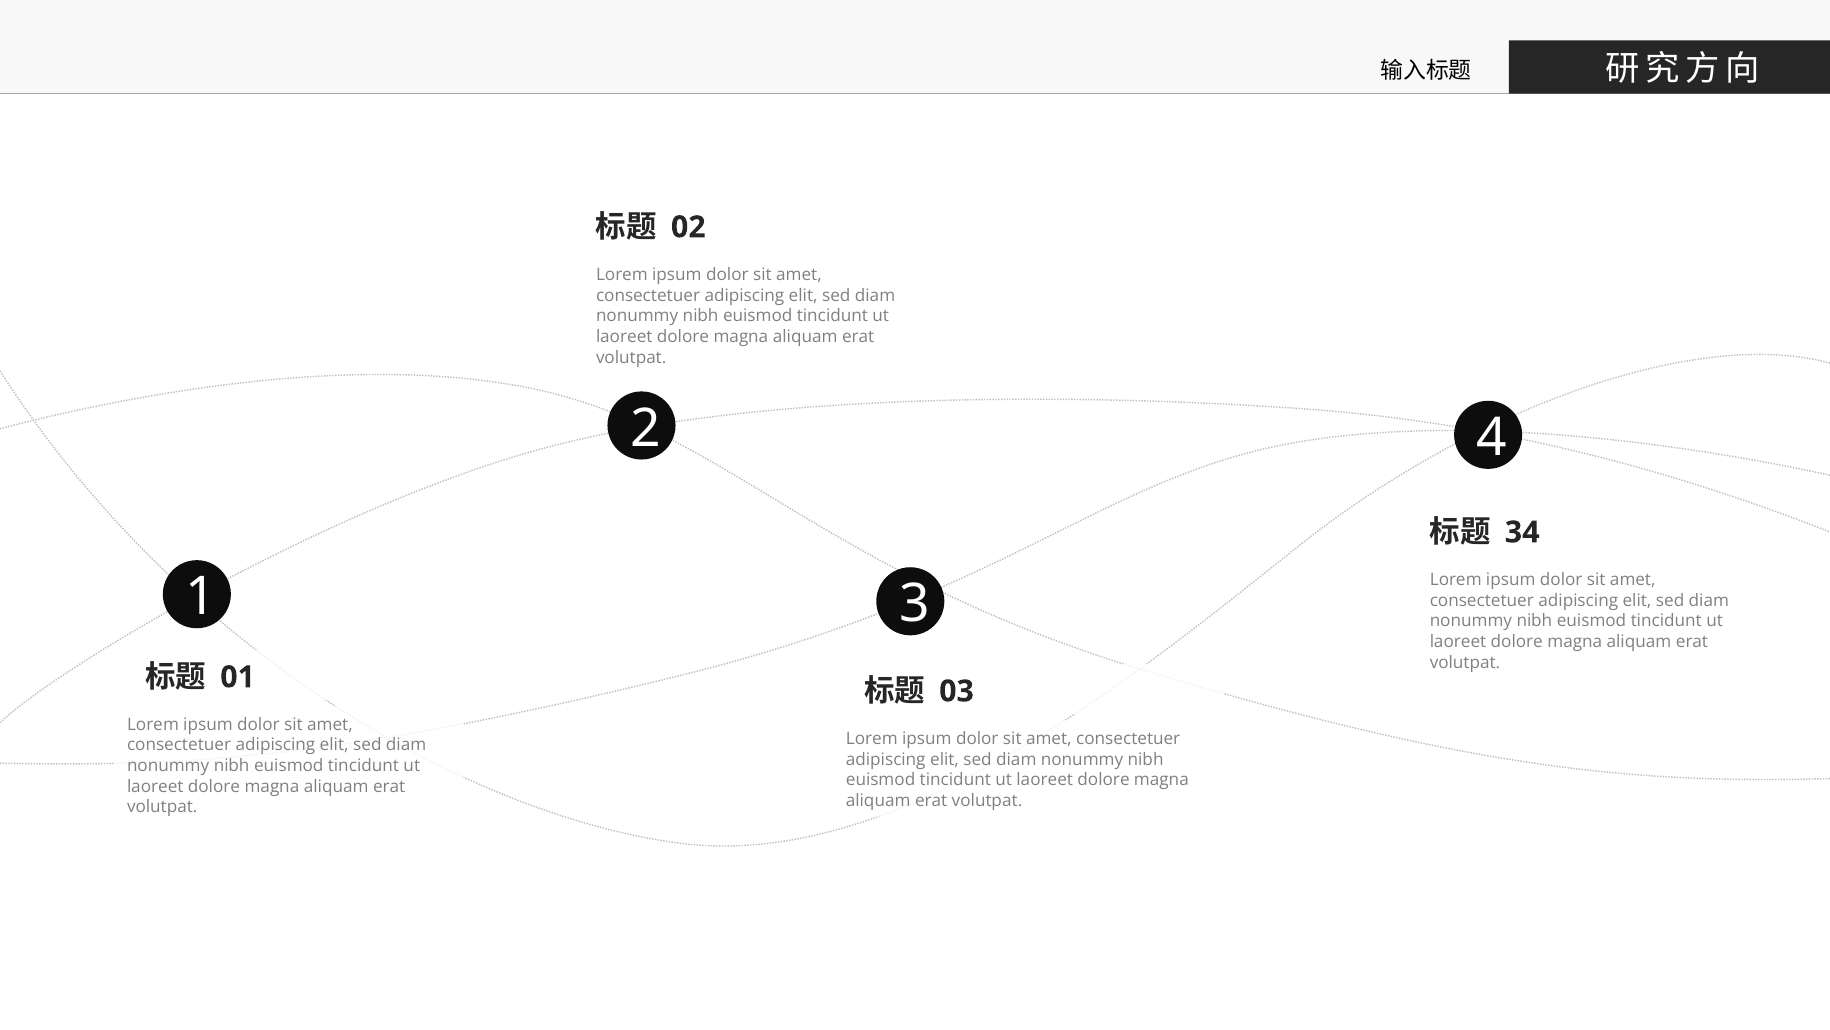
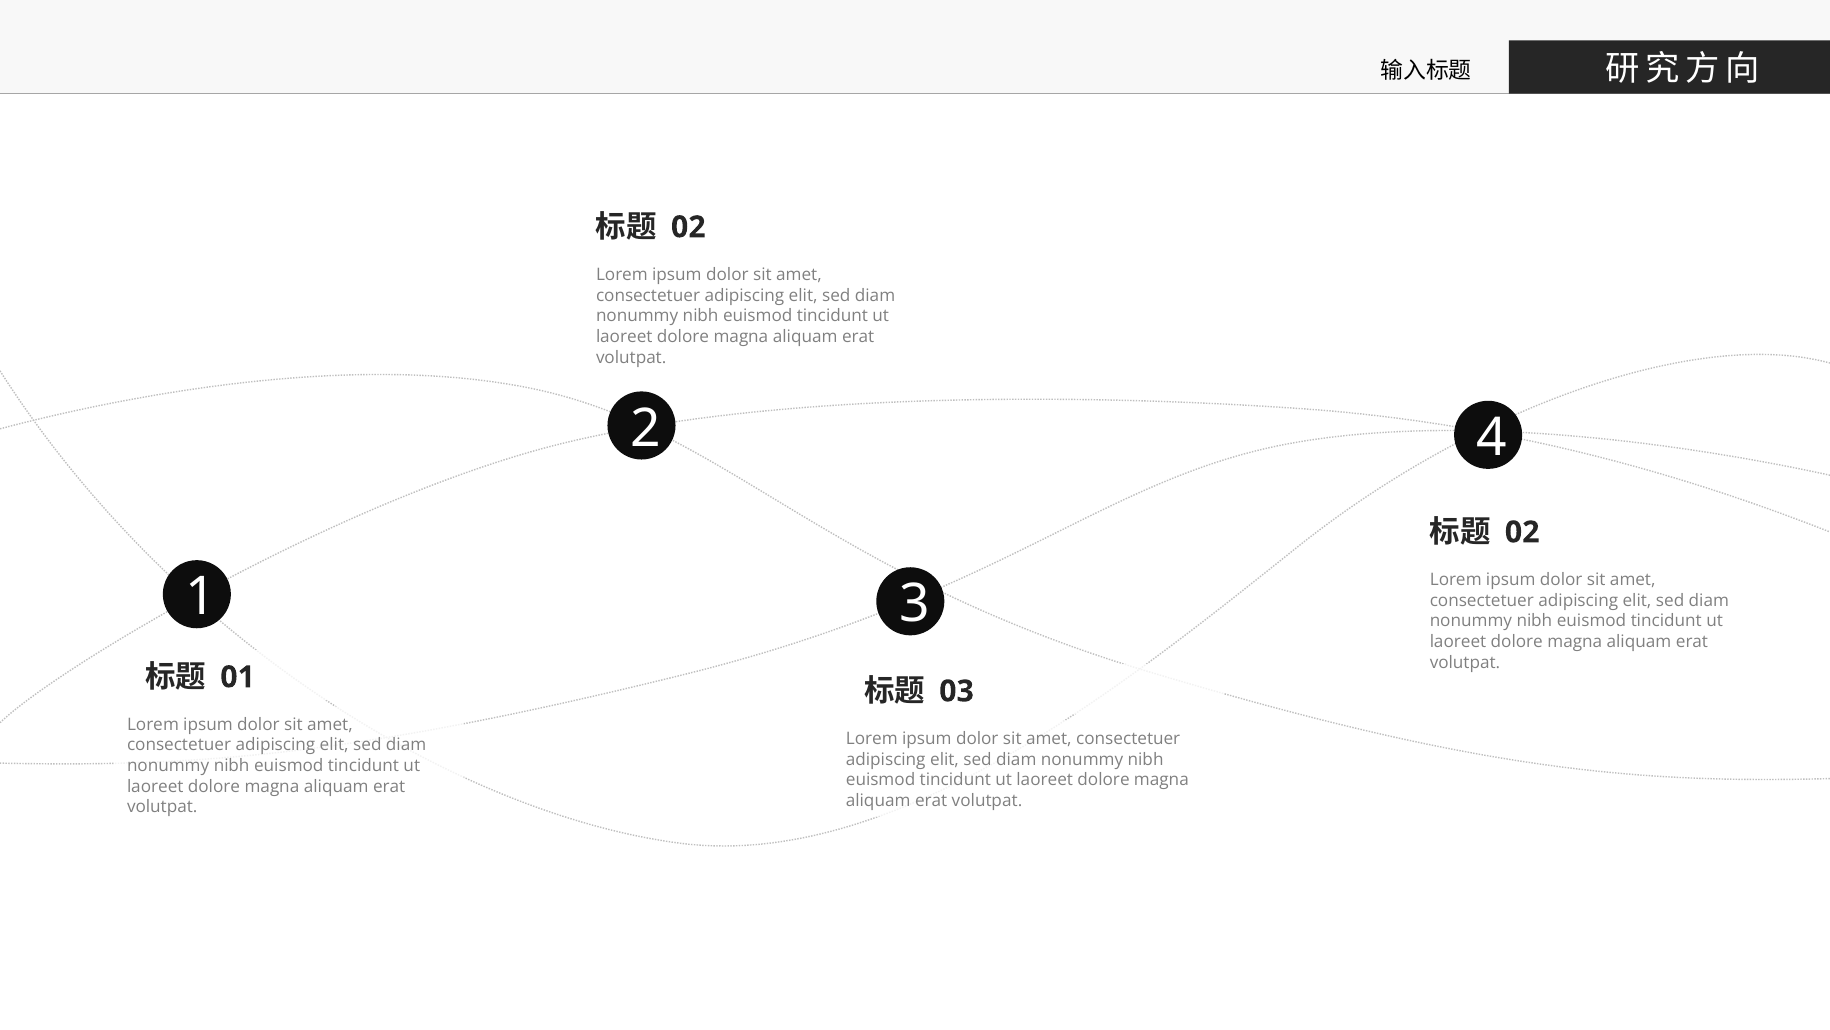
34: 34 -> 02 (1522, 532)
